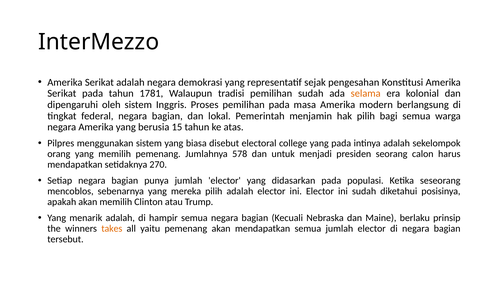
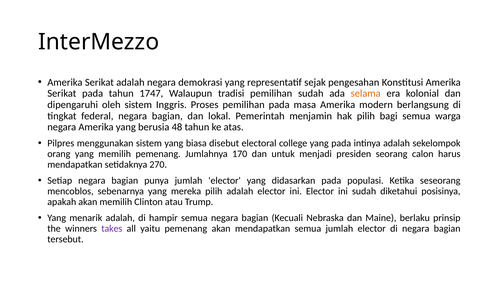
1781: 1781 -> 1747 (151, 93)
15: 15 -> 48 (177, 127)
578: 578 -> 170 (240, 154)
takes colour: orange -> purple (112, 228)
